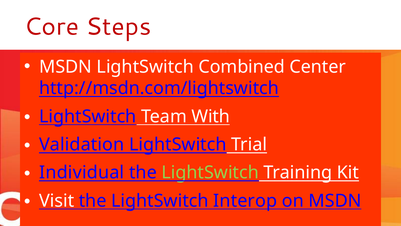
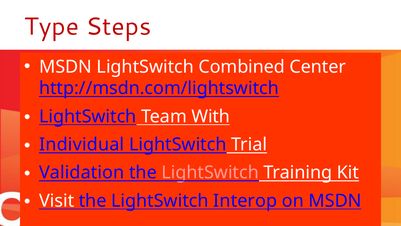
Core: Core -> Type (52, 27)
Validation: Validation -> Individual (82, 144)
Individual: Individual -> Validation (82, 172)
LightSwitch colour: light green -> pink (210, 172)
